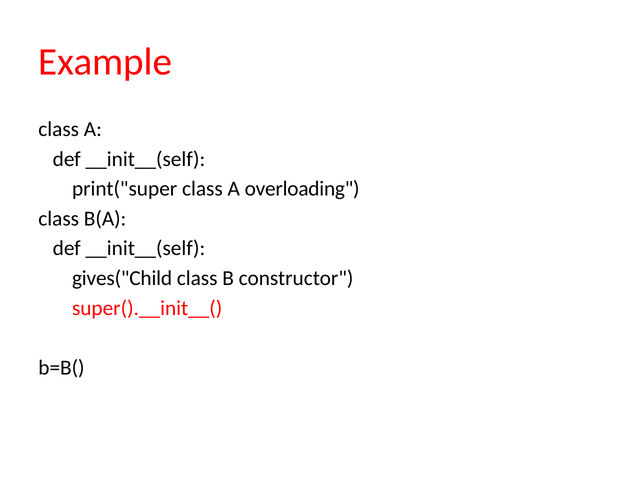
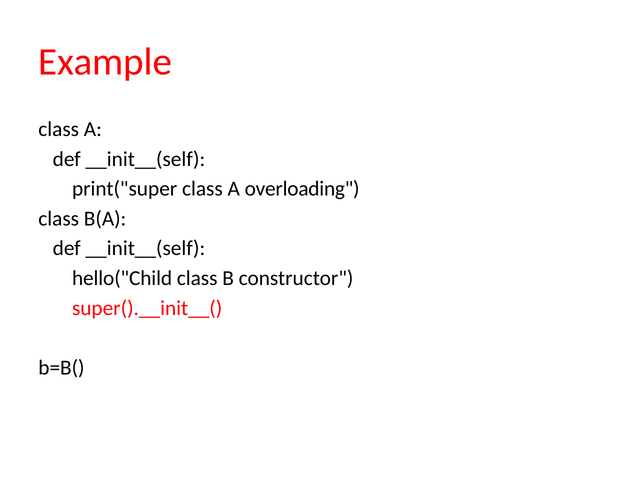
gives("Child: gives("Child -> hello("Child (122, 278)
